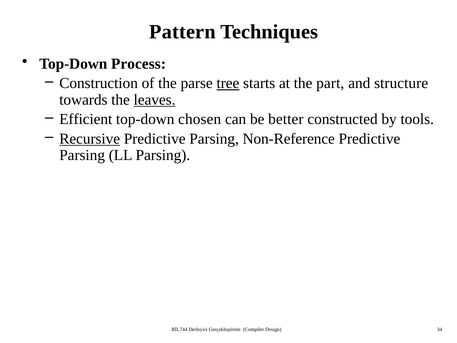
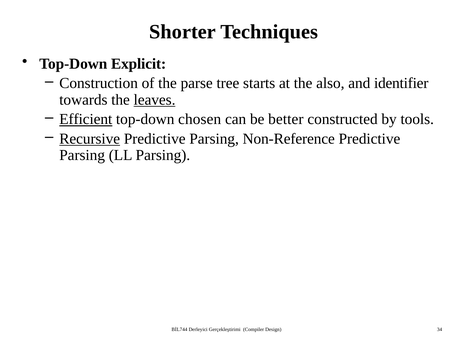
Pattern: Pattern -> Shorter (183, 32)
Process: Process -> Explicit (139, 64)
tree underline: present -> none (228, 83)
part: part -> also (330, 83)
structure: structure -> identifier (401, 83)
Efficient underline: none -> present (86, 119)
